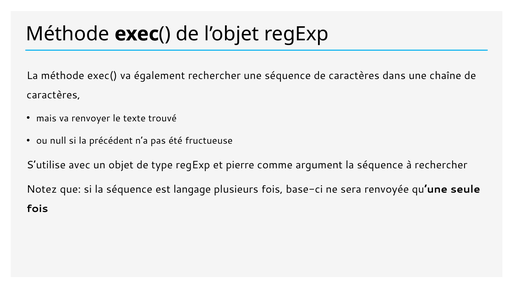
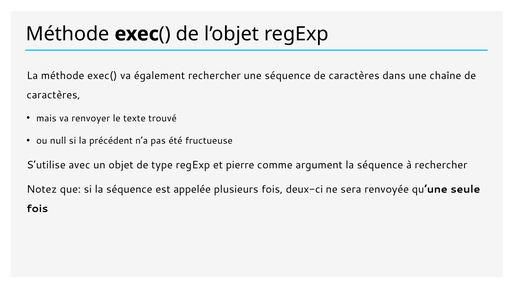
langage: langage -> appelée (192, 190)
base-ci: base-ci -> deux-ci (304, 190)
